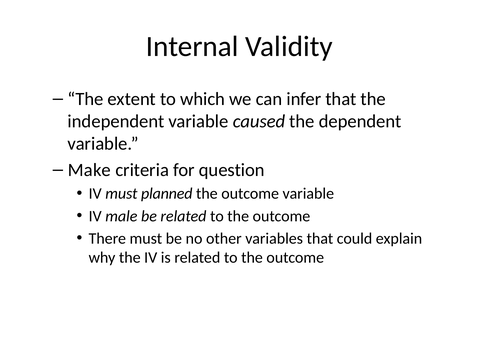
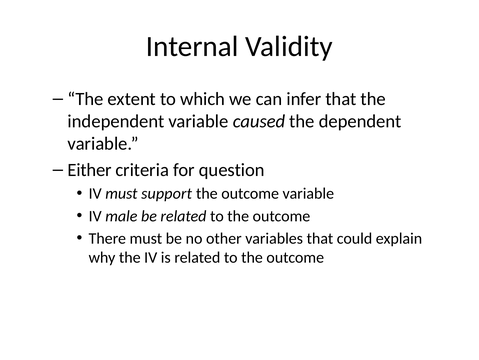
Make: Make -> Either (90, 170)
planned: planned -> support (167, 193)
